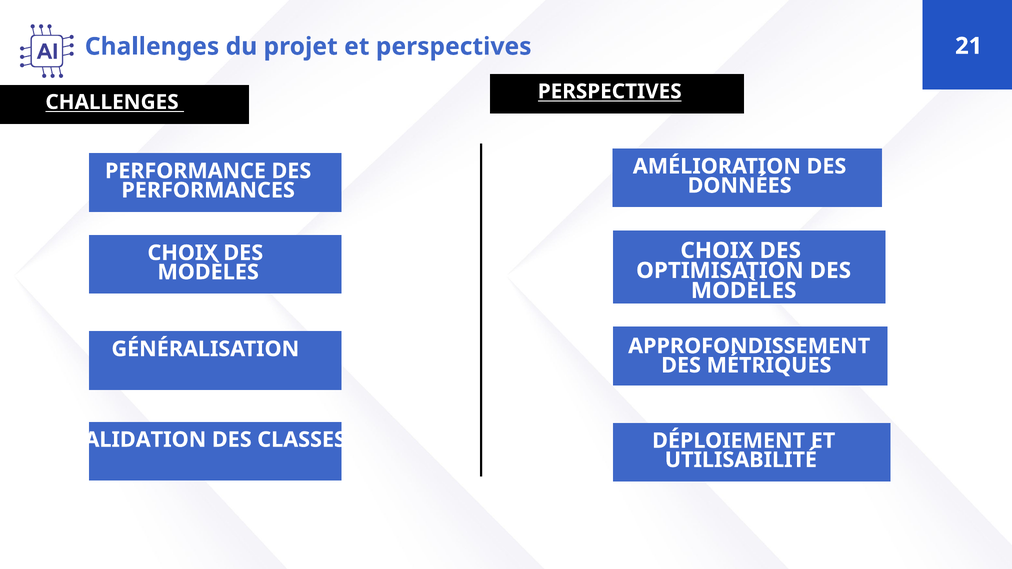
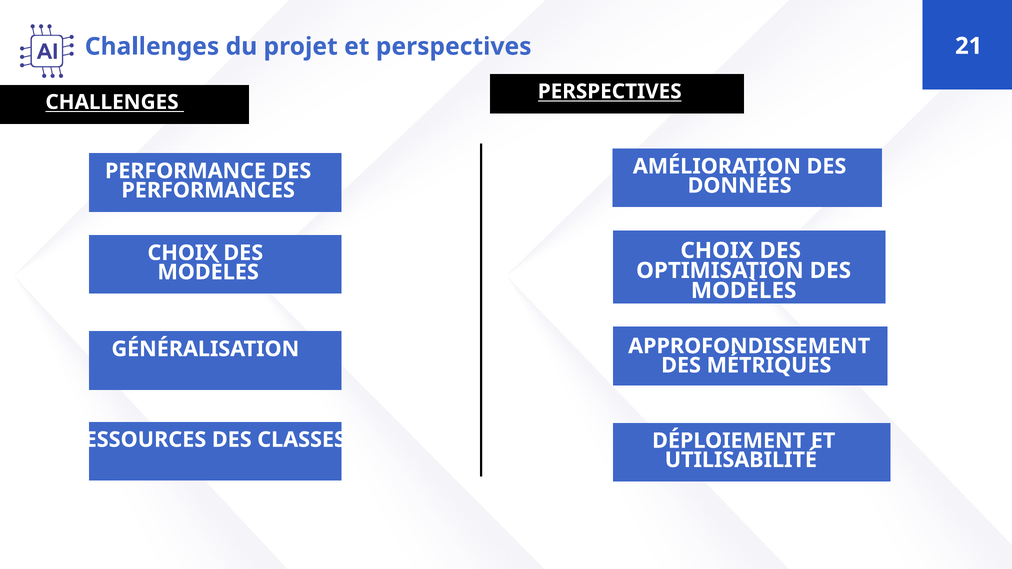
VALIDATION: VALIDATION -> RESSOURCES (138, 440)
